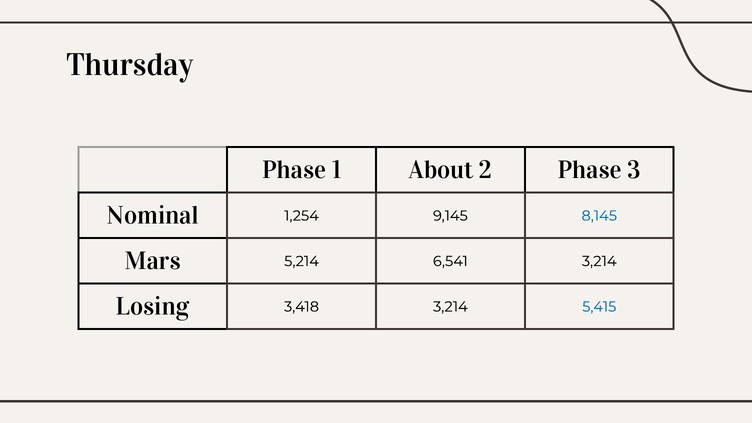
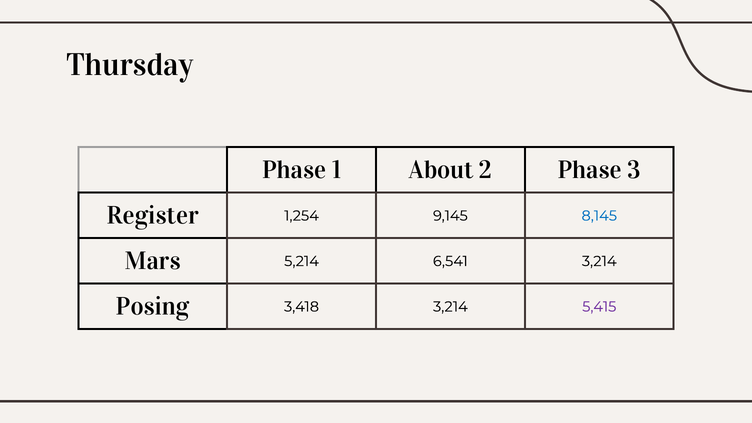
Nominal: Nominal -> Register (153, 215)
Losing: Losing -> Posing (153, 306)
5,415 colour: blue -> purple (599, 307)
